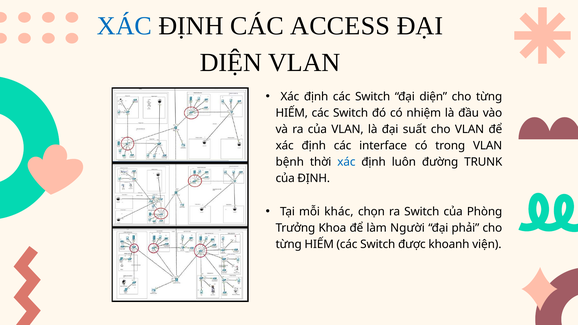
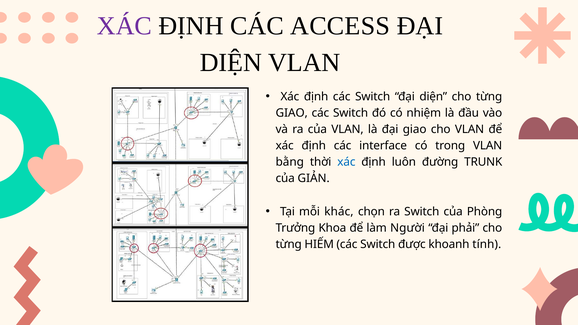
XÁC colour: blue -> purple (124, 26)
HIẾM: HIẾM -> GIAO (292, 113)
đại suất: suất -> giao (415, 129)
bệnh: bệnh -> bằng (290, 162)
của ĐỊNH: ĐỊNH -> GIẢN (314, 178)
viện: viện -> tính (487, 244)
